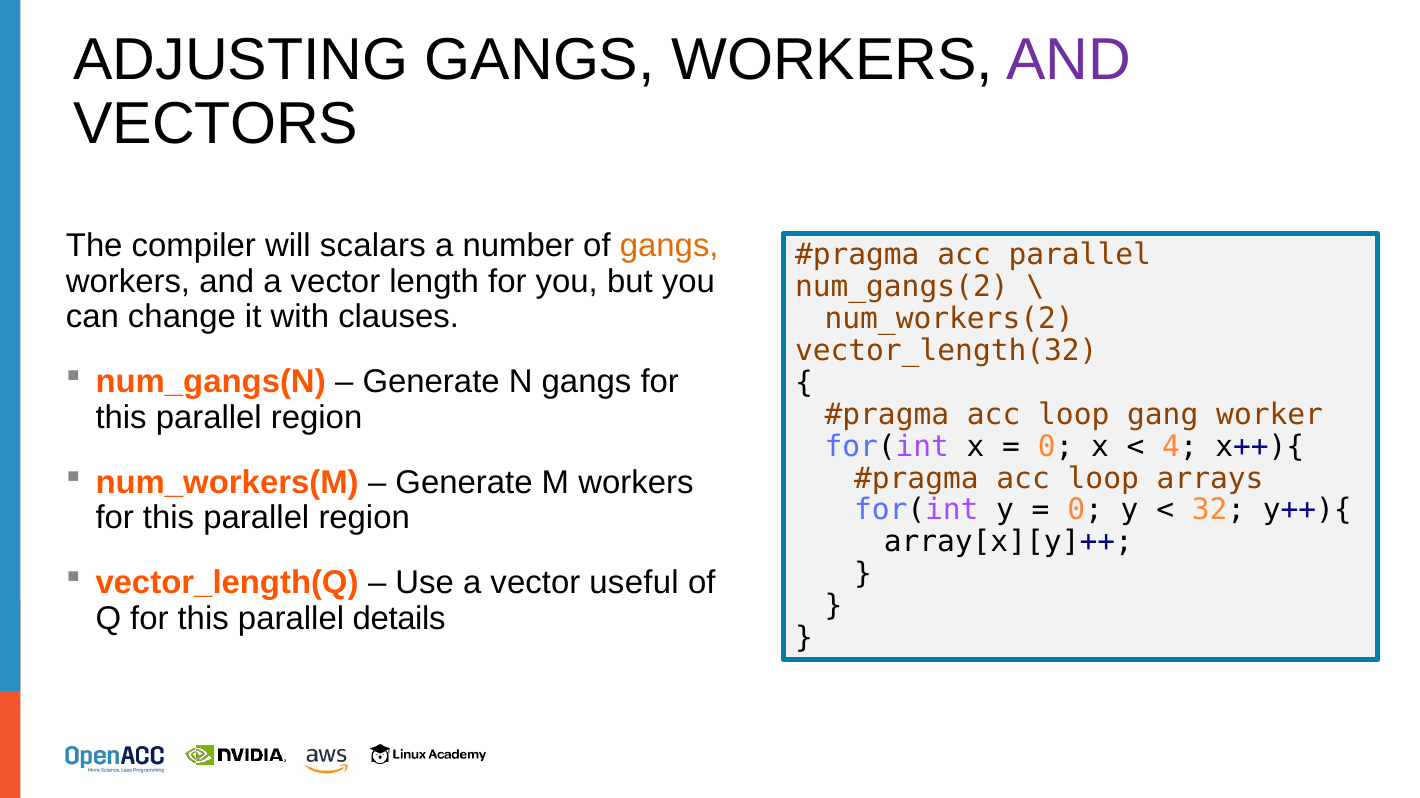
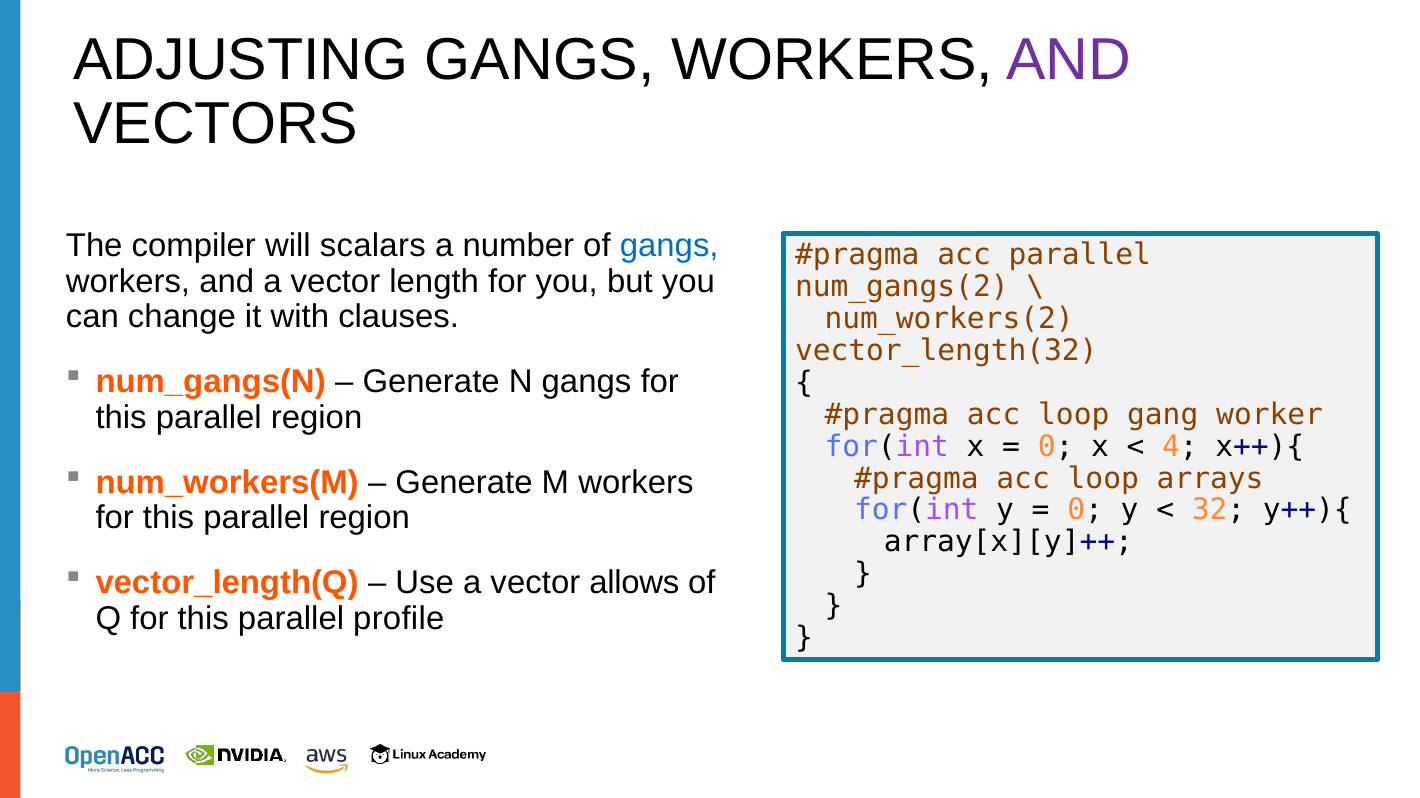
gangs colour: orange -> blue (669, 246)
useful: useful -> allows (634, 583)
details: details -> profile (399, 619)
